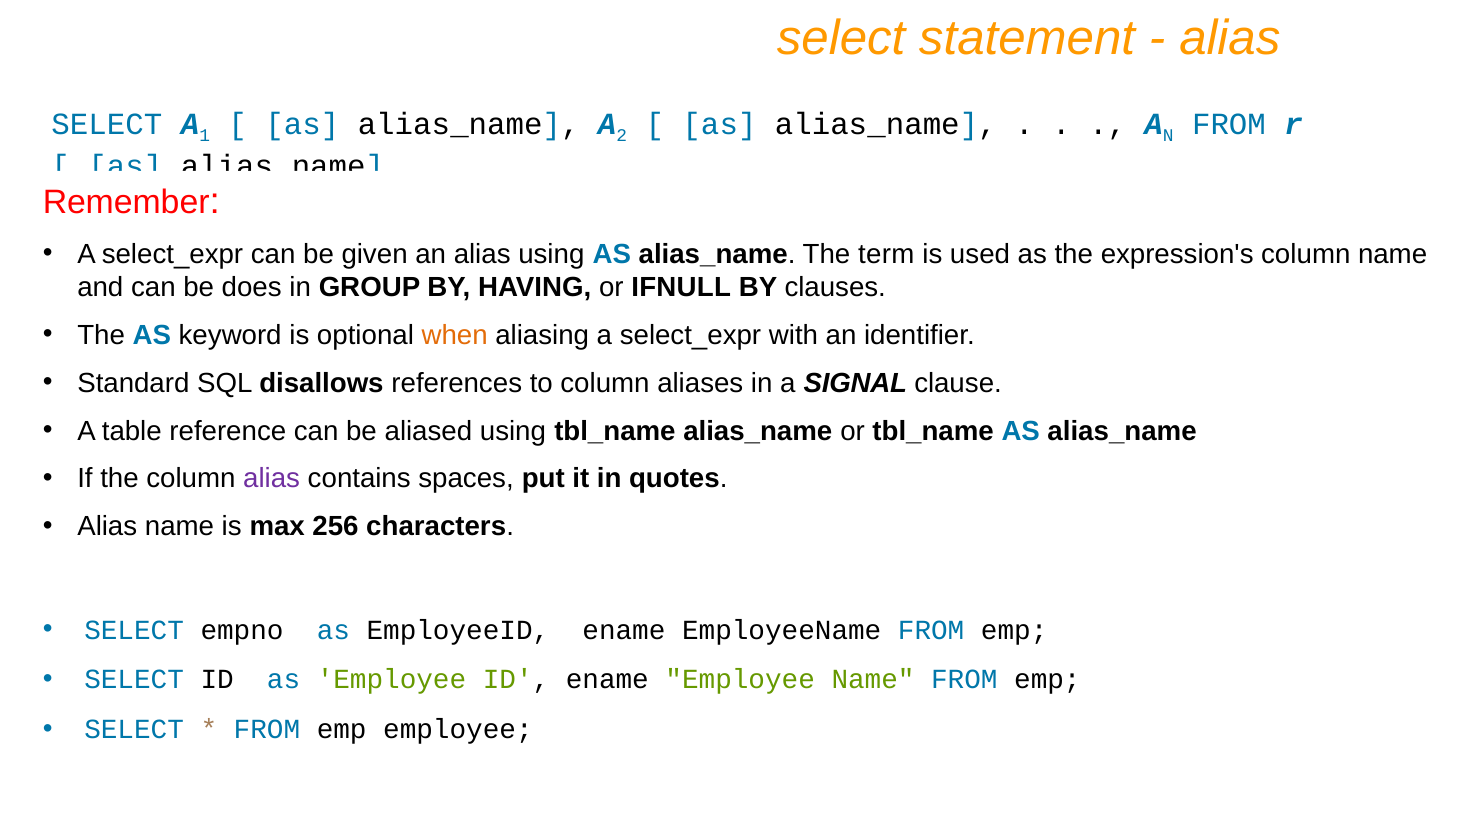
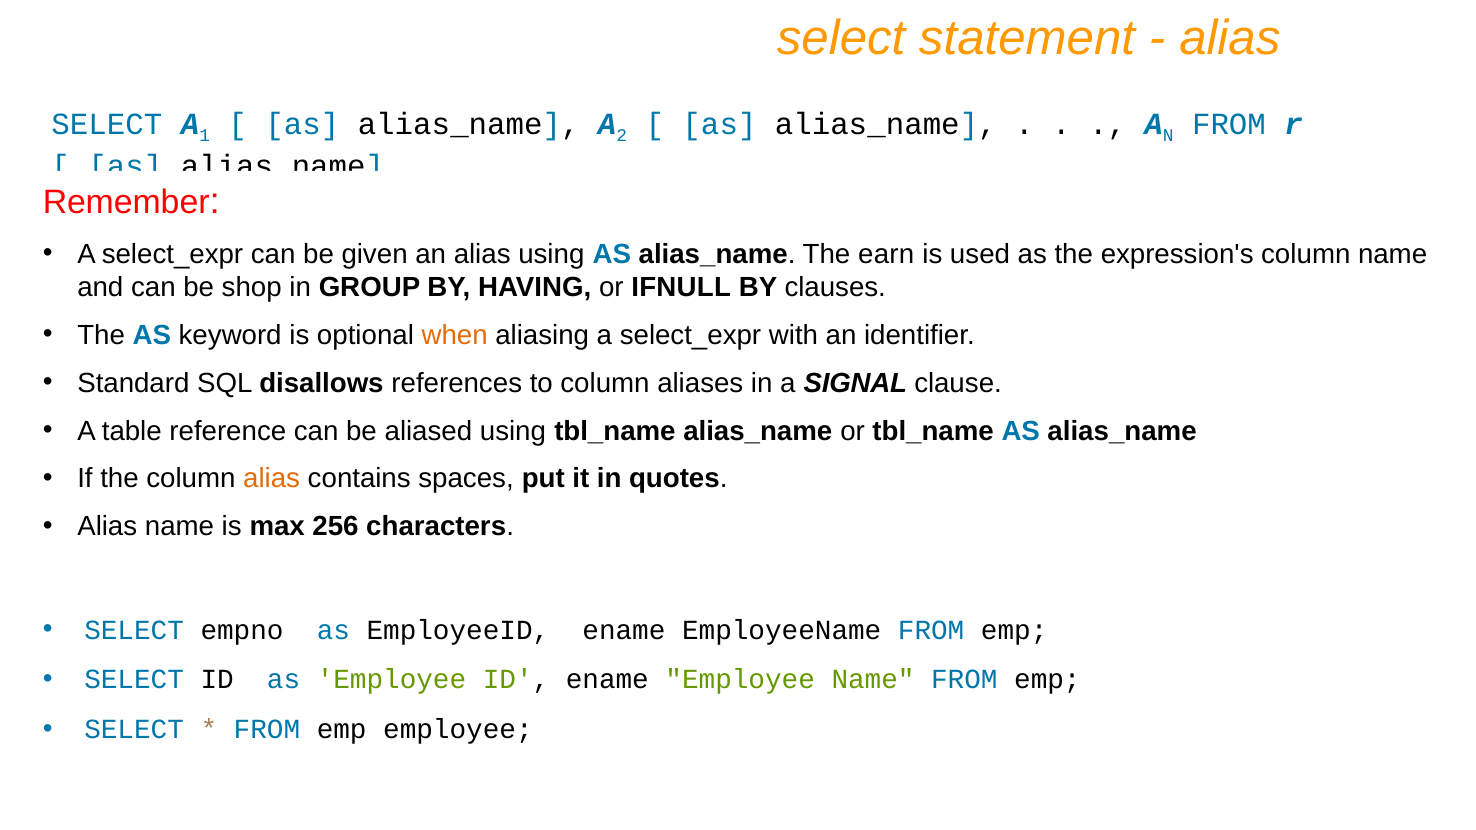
term: term -> earn (886, 254)
does: does -> shop (252, 287)
alias colour: purple -> orange (272, 479)
